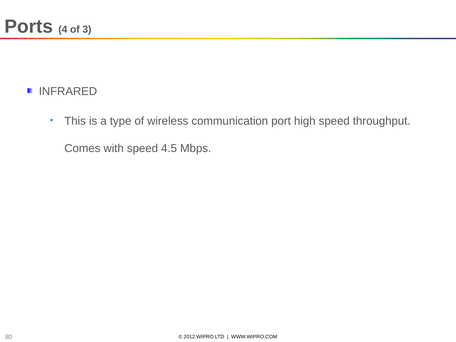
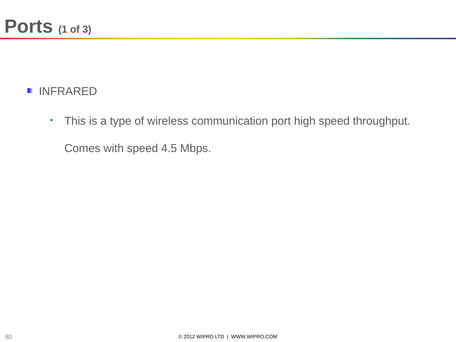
4: 4 -> 1 (63, 29)
